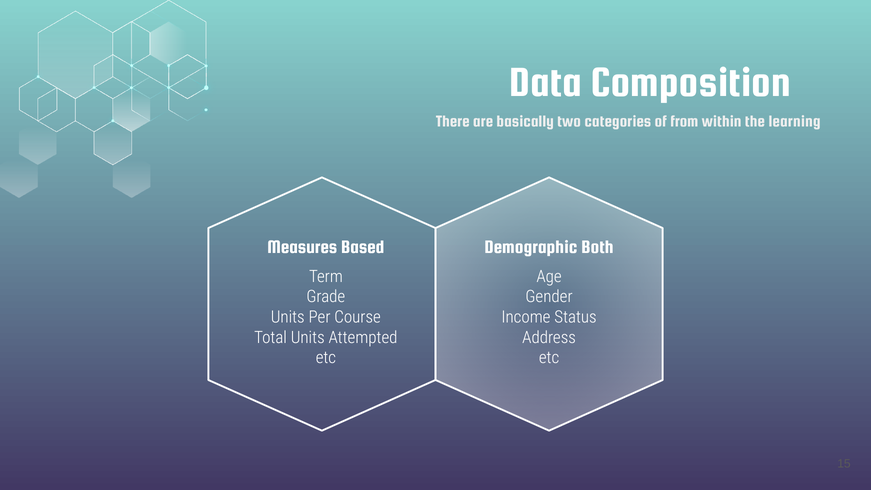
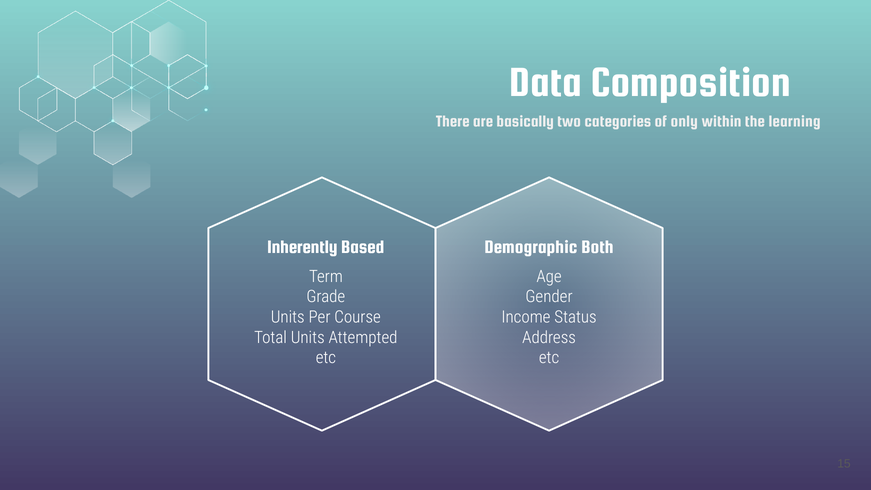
from: from -> only (684, 121)
Measures: Measures -> Inherently (302, 247)
